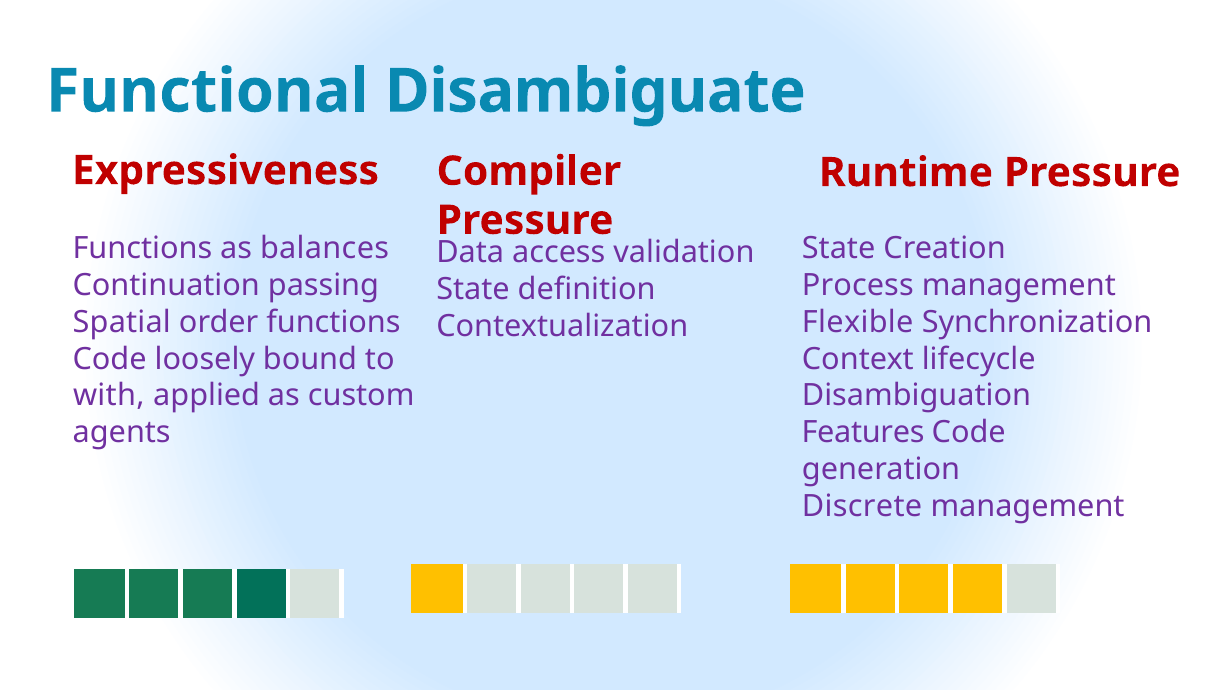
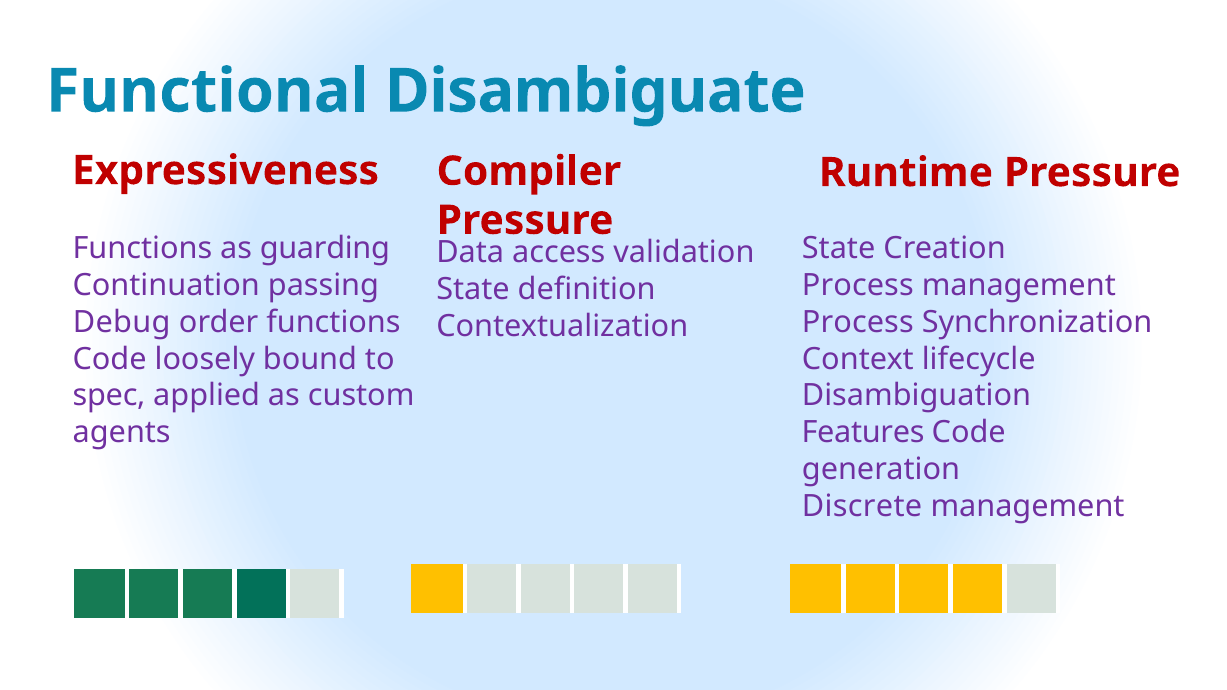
balances: balances -> guarding (325, 249)
Spatial: Spatial -> Debug (122, 322)
Flexible: Flexible -> Process (858, 322)
with: with -> spec (109, 396)
